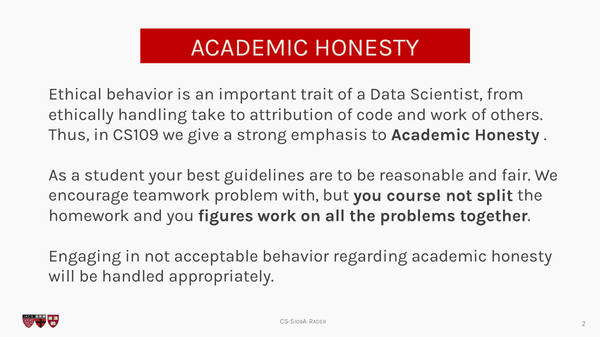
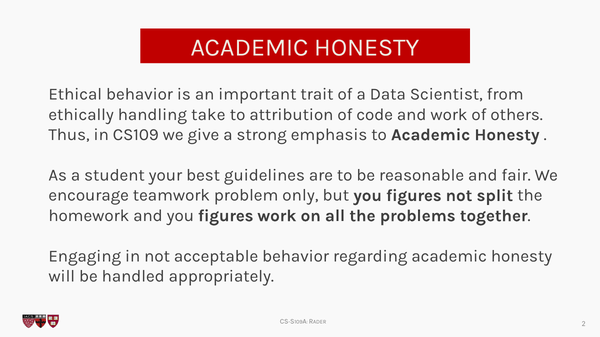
with: with -> only (300, 196)
but you course: course -> figures (414, 196)
